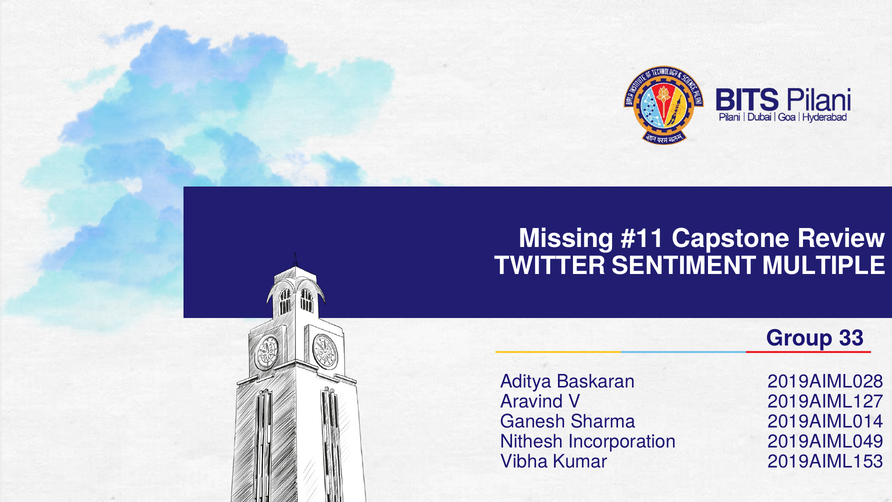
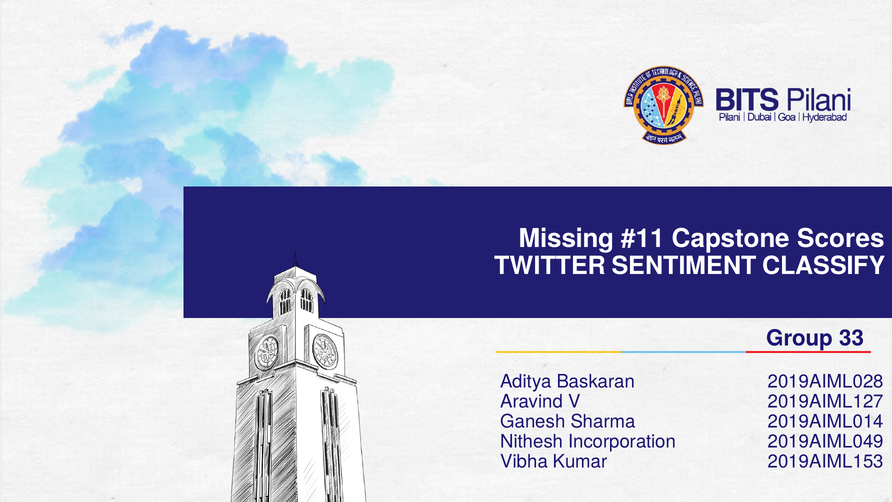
Review: Review -> Scores (841, 238)
MULTIPLE: MULTIPLE -> CLASSIFY (824, 266)
